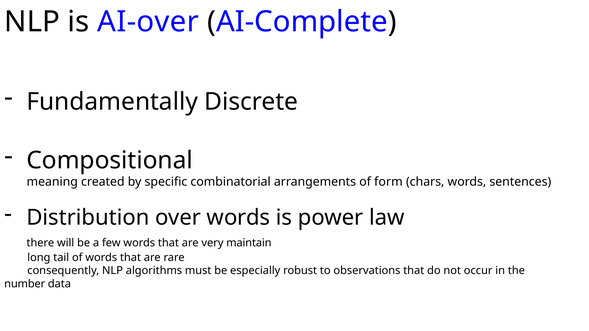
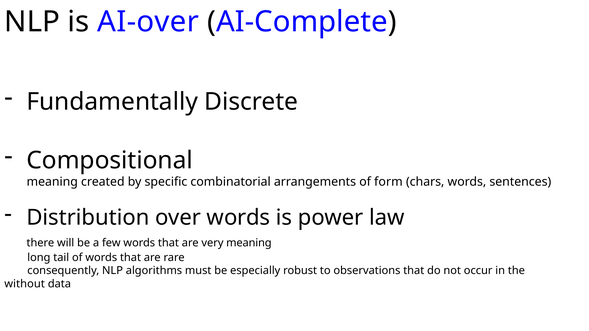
very maintain: maintain -> meaning (249, 243)
number: number -> without (25, 284)
